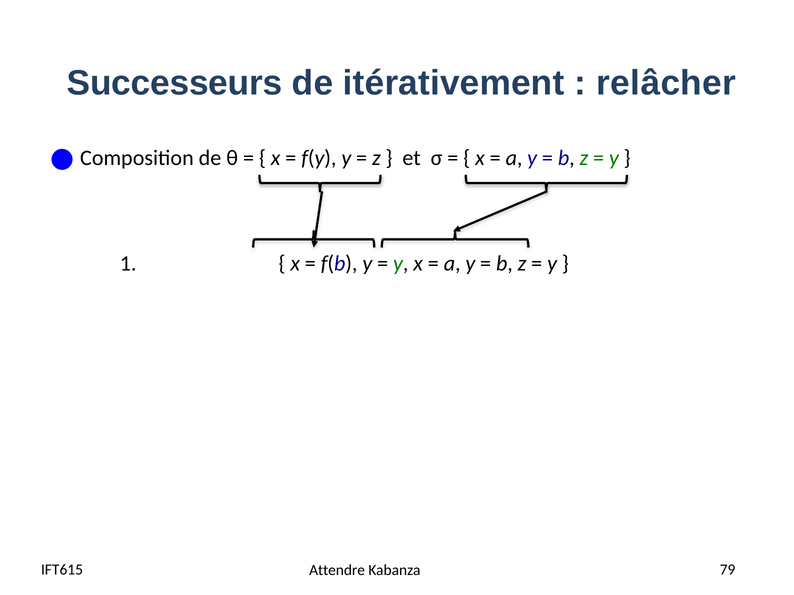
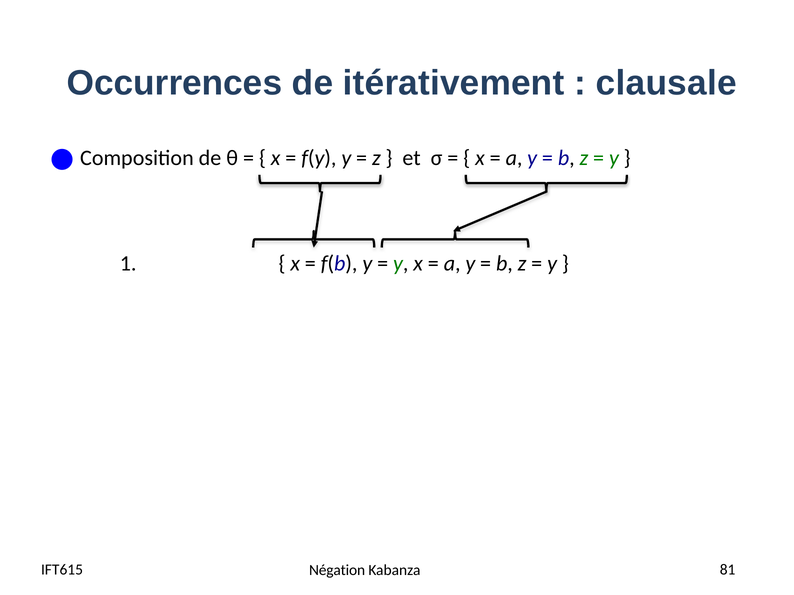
Successeurs: Successeurs -> Occurrences (174, 83)
relâcher: relâcher -> clausale (666, 83)
Attendre: Attendre -> Négation (337, 570)
79: 79 -> 81 (728, 570)
